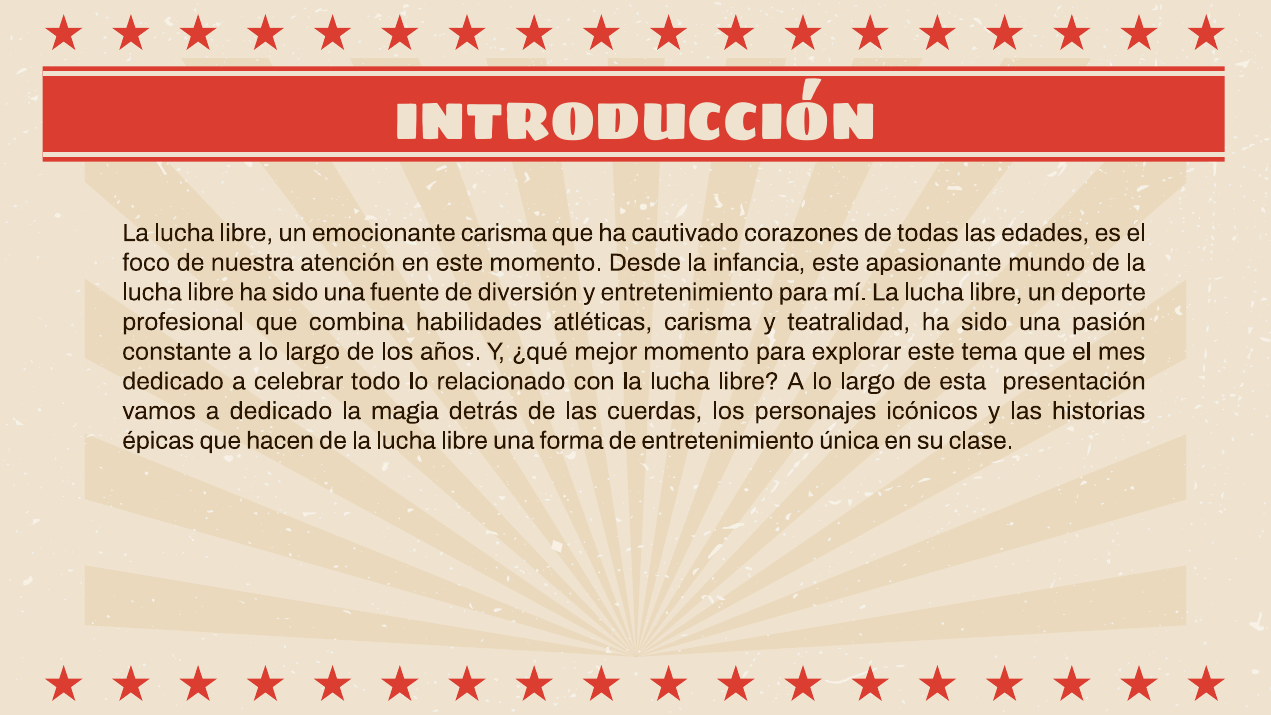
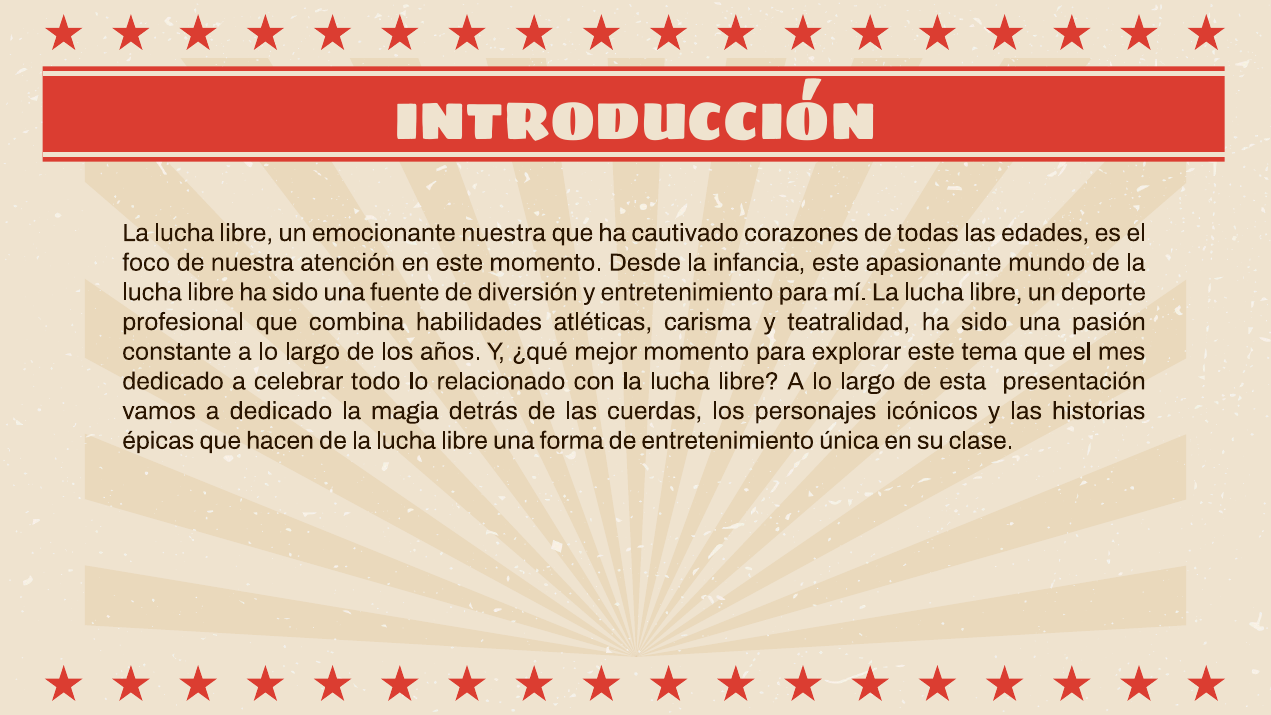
emocionante carisma: carisma -> nuestra (504, 233)
